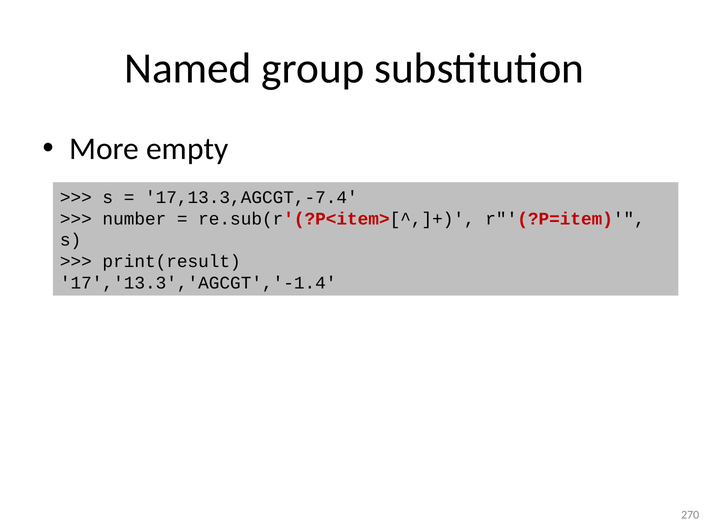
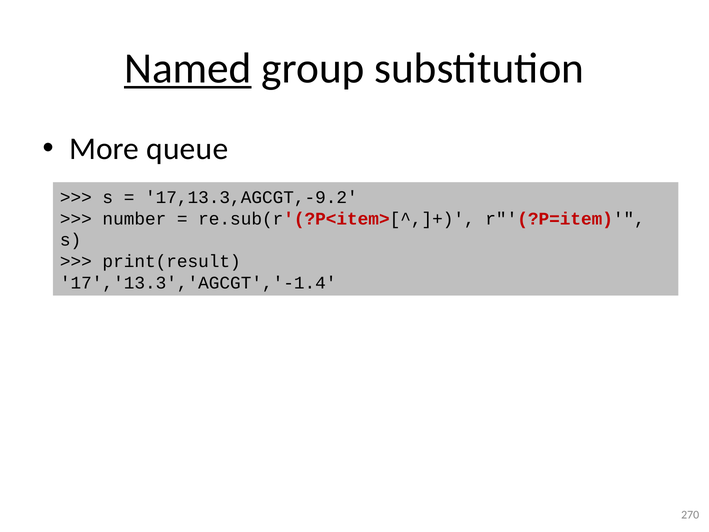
Named underline: none -> present (188, 69)
empty: empty -> queue (187, 149)
17,13.3,AGCGT,-7.4: 17,13.3,AGCGT,-7.4 -> 17,13.3,AGCGT,-9.2 (251, 197)
